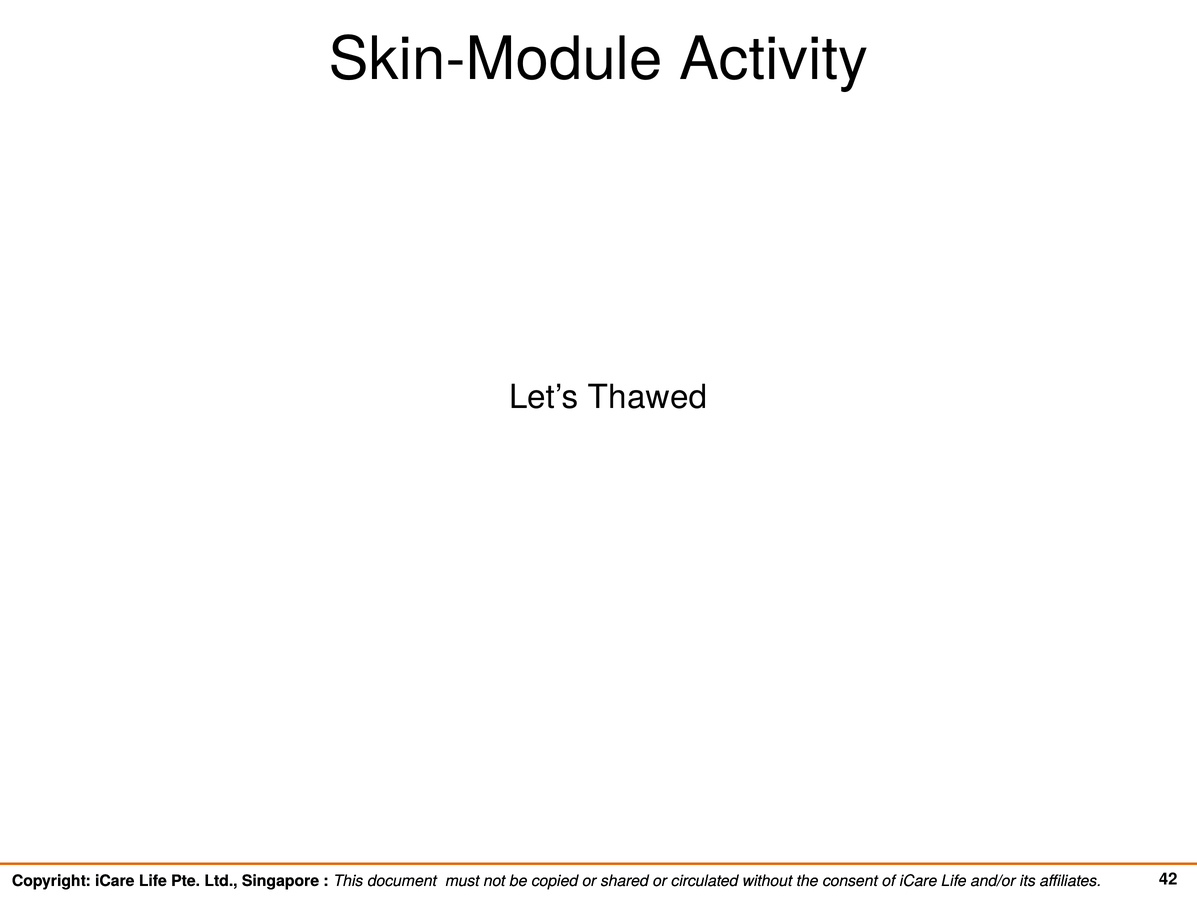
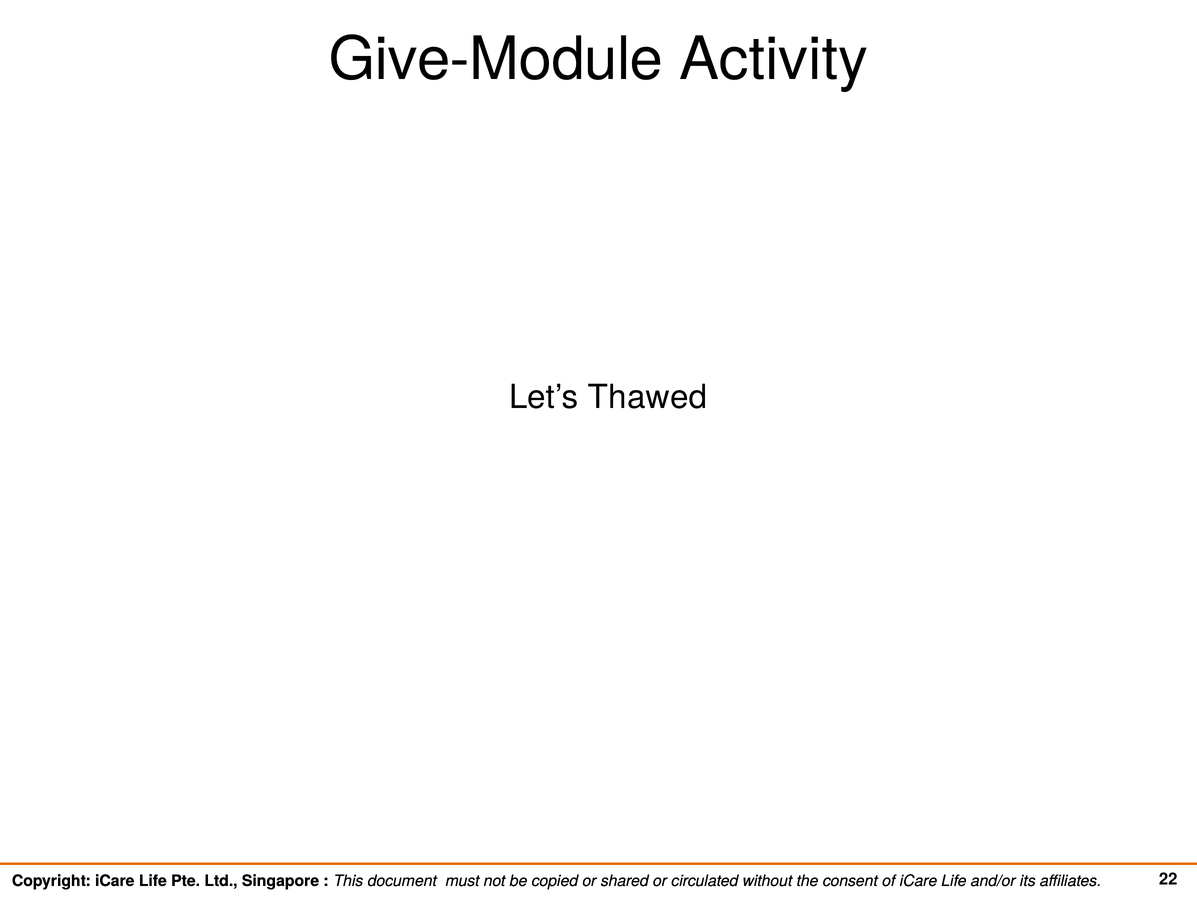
Skin-Module: Skin-Module -> Give-Module (496, 59)
42: 42 -> 22 (1168, 879)
